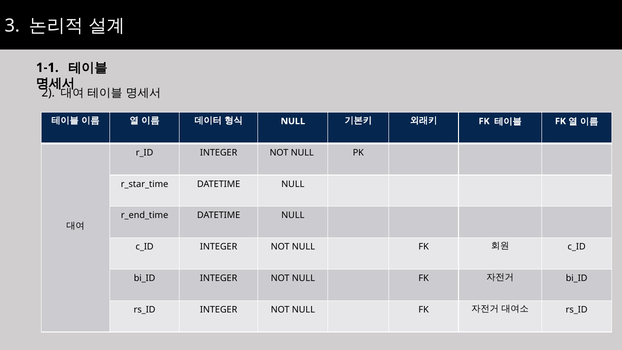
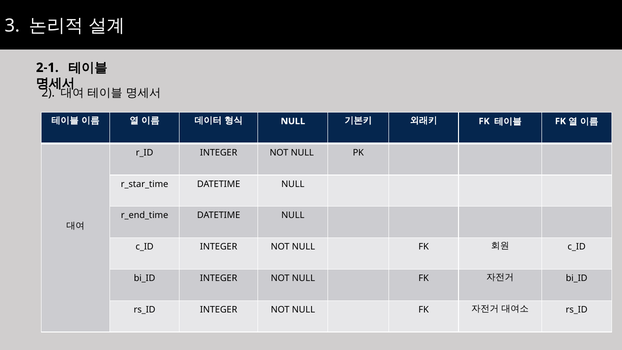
1-1: 1-1 -> 2-1 (47, 68)
